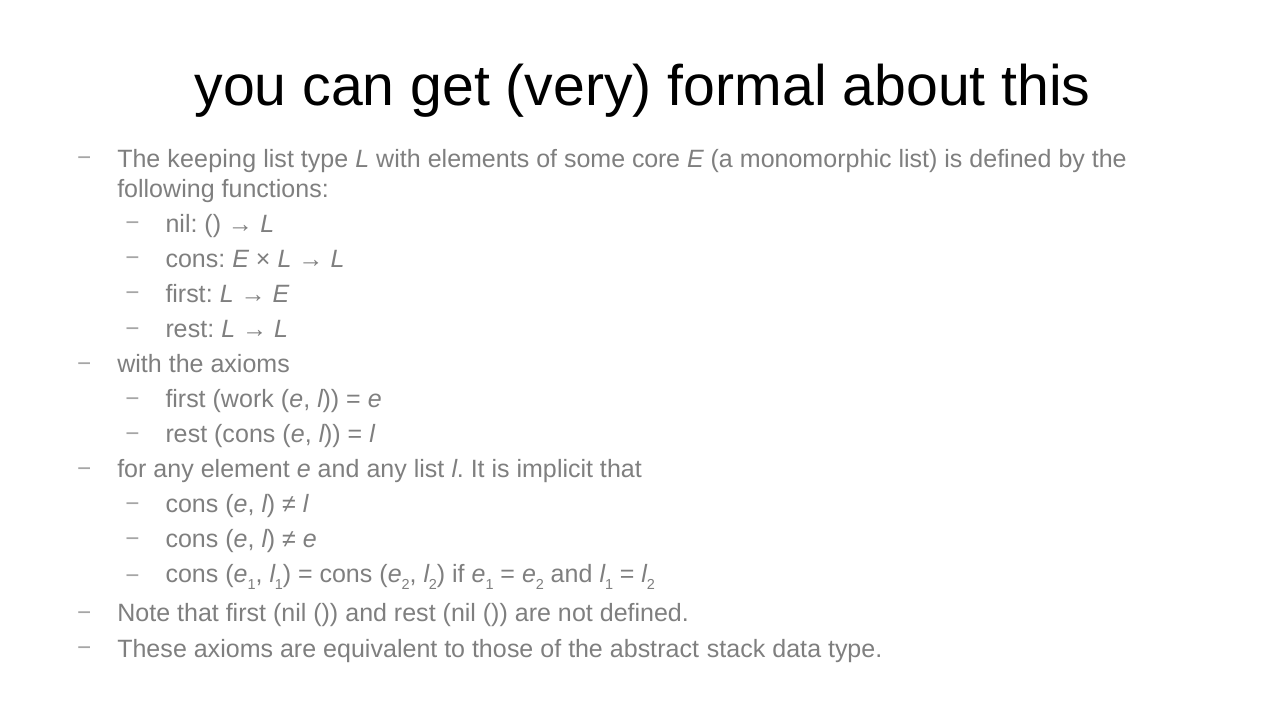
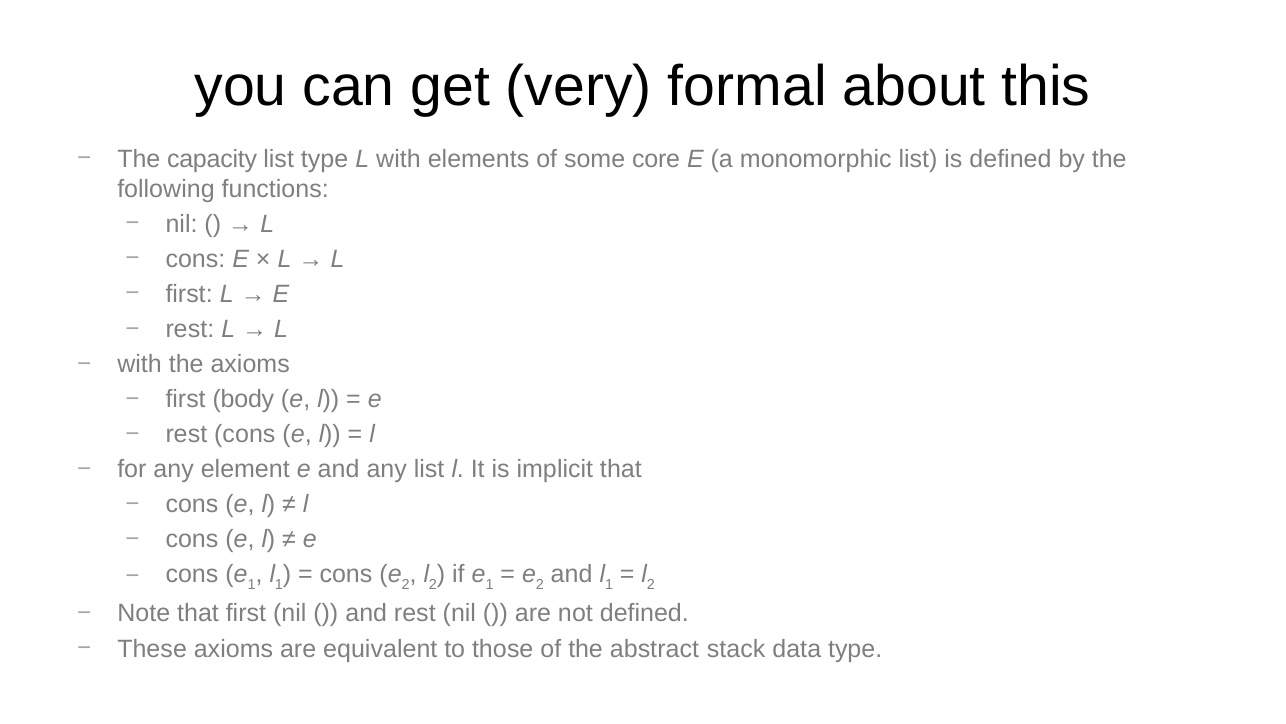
keeping: keeping -> capacity (212, 159)
work: work -> body (243, 399)
